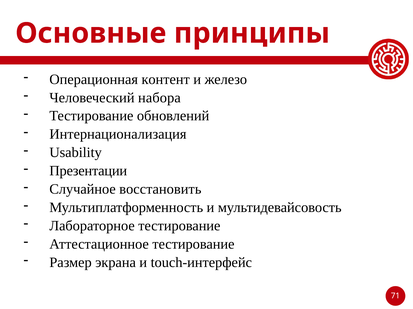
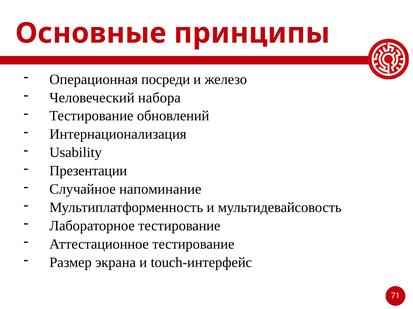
контент: контент -> посреди (166, 80)
восстановить: восстановить -> напоминание (160, 190)
